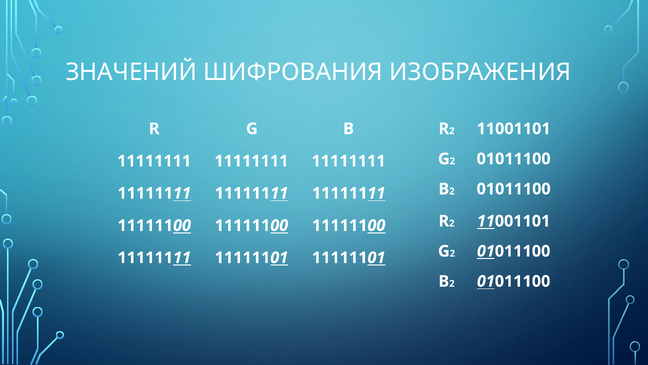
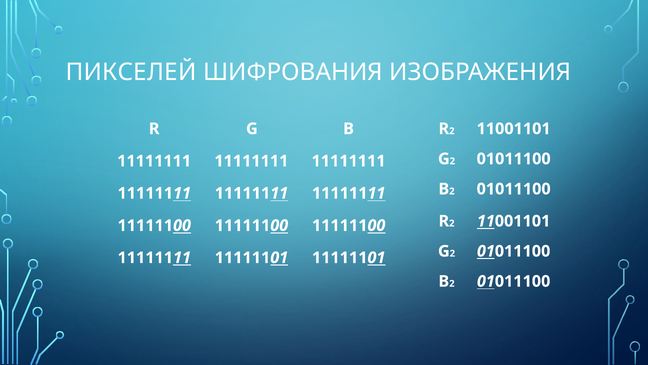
ЗНАЧЕНИЙ: ЗНАЧЕНИЙ -> ПИКСЕЛЕЙ (131, 72)
